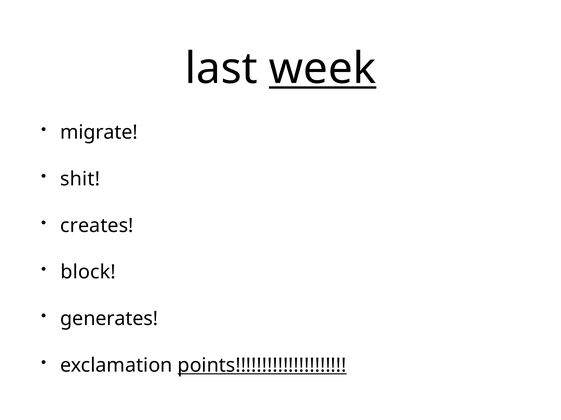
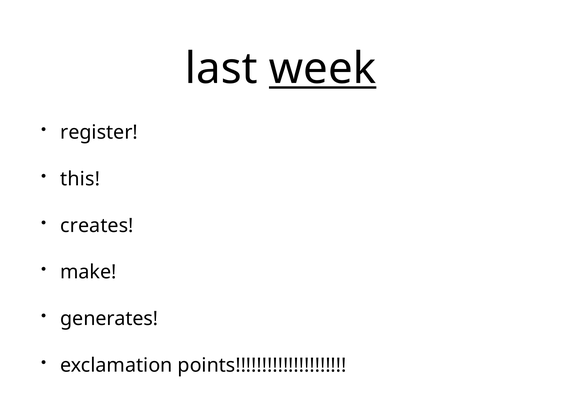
migrate: migrate -> register (99, 133)
shit: shit -> this (80, 179)
block: block -> make (88, 273)
points underline: present -> none (262, 366)
